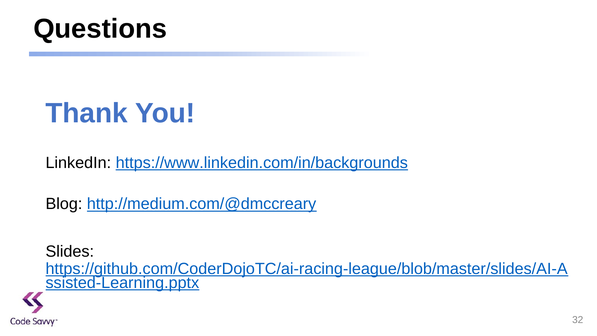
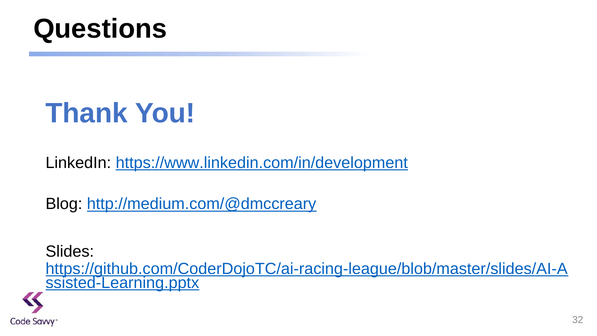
https://www.linkedin.com/in/backgrounds: https://www.linkedin.com/in/backgrounds -> https://www.linkedin.com/in/development (262, 163)
